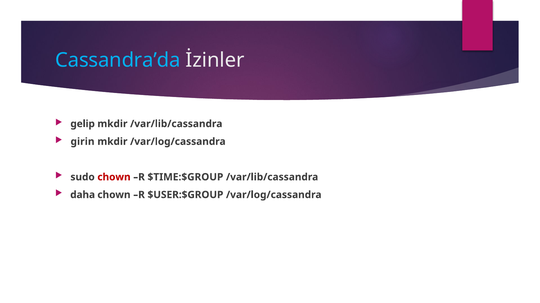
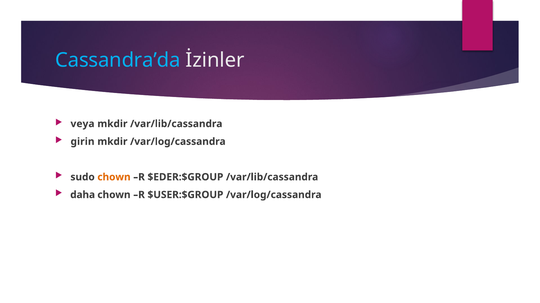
gelip: gelip -> veya (83, 124)
chown colour: red -> orange (114, 177)
$TIME:$GROUP: $TIME:$GROUP -> $EDER:$GROUP (185, 177)
